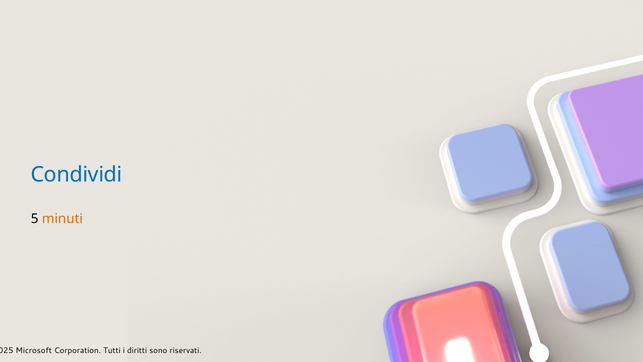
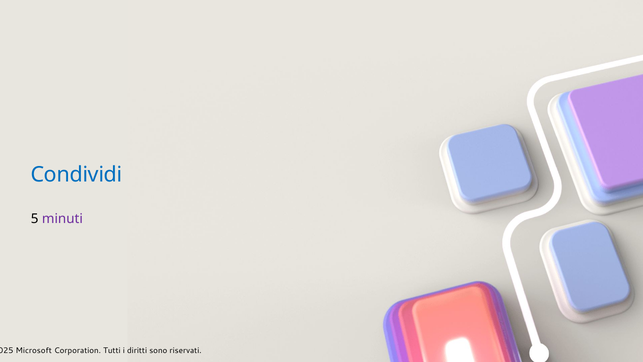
minuti colour: orange -> purple (62, 219)
